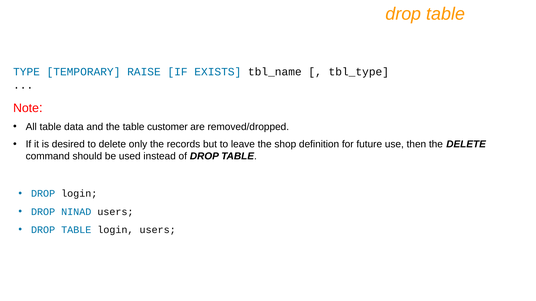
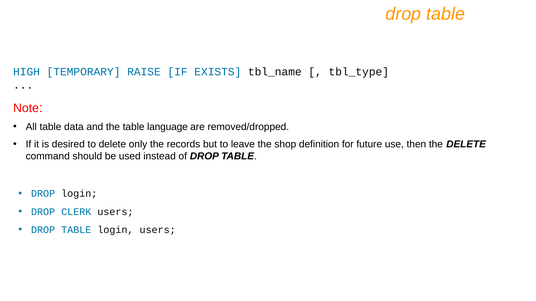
TYPE: TYPE -> HIGH (27, 72)
customer: customer -> language (167, 127)
NINAD: NINAD -> CLERK (76, 212)
